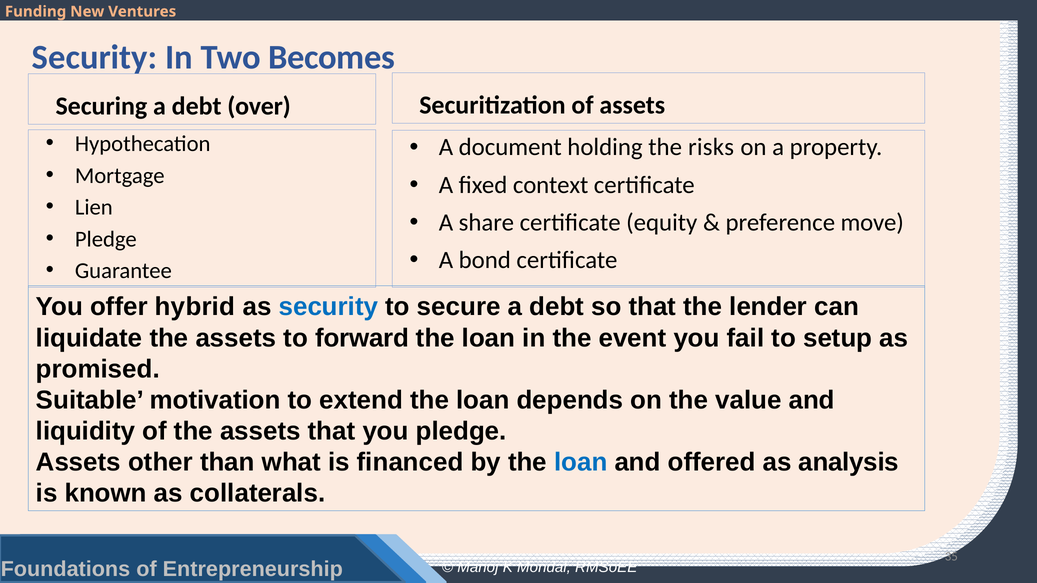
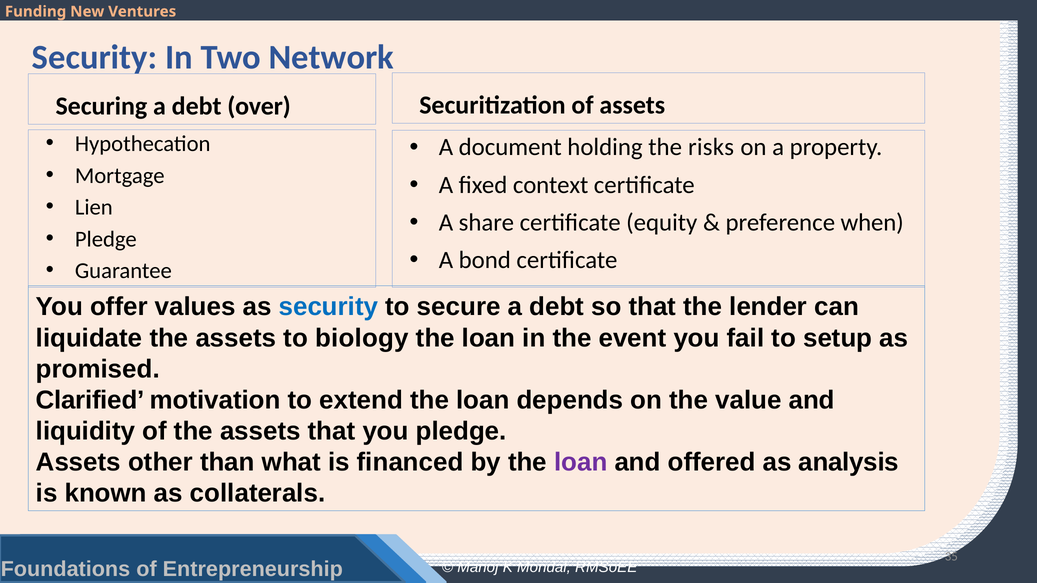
Becomes: Becomes -> Network (331, 57)
move: move -> when (872, 223)
hybrid: hybrid -> values (195, 307)
forward: forward -> biology (362, 338)
Suitable: Suitable -> Clarified (90, 400)
loan colour: blue -> purple (581, 463)
